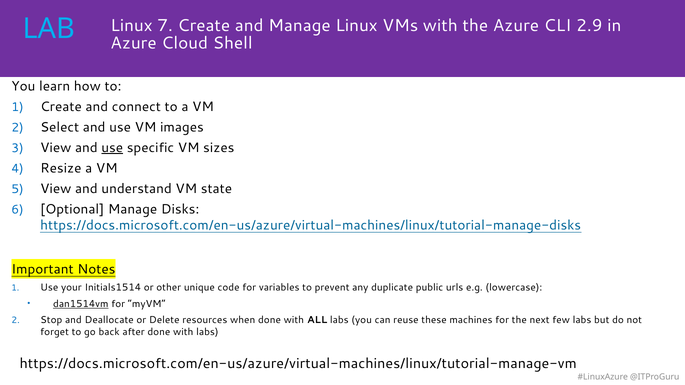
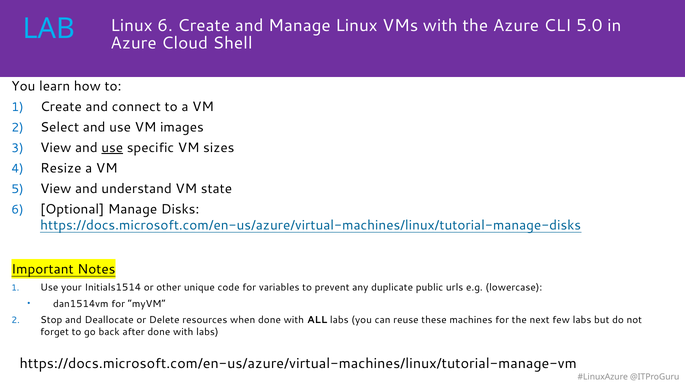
Linux 7: 7 -> 6 (165, 25)
2.9: 2.9 -> 5.0 (589, 25)
dan1514vm underline: present -> none (81, 304)
